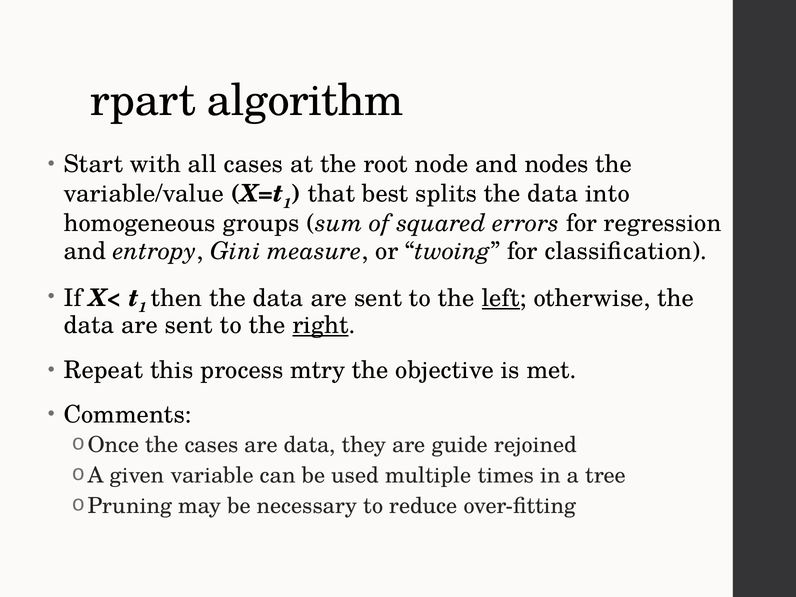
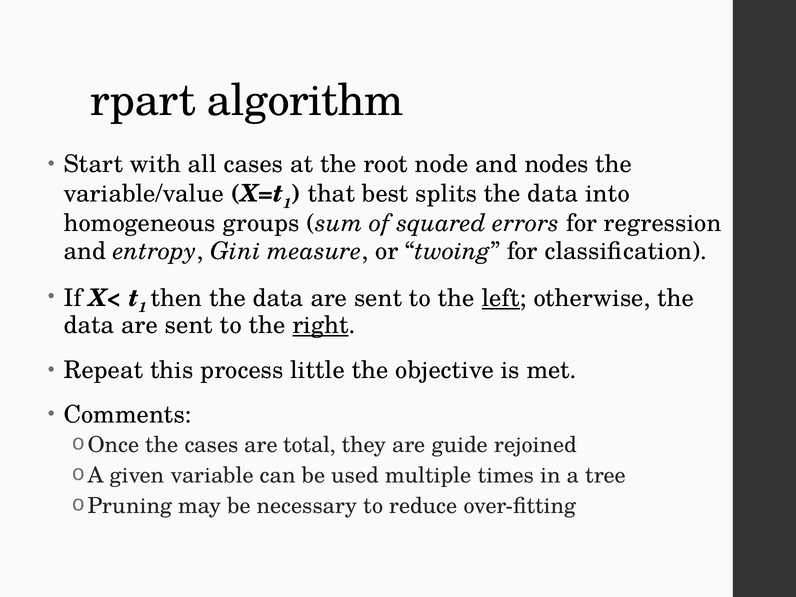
mtry: mtry -> little (318, 370)
are data: data -> total (310, 445)
